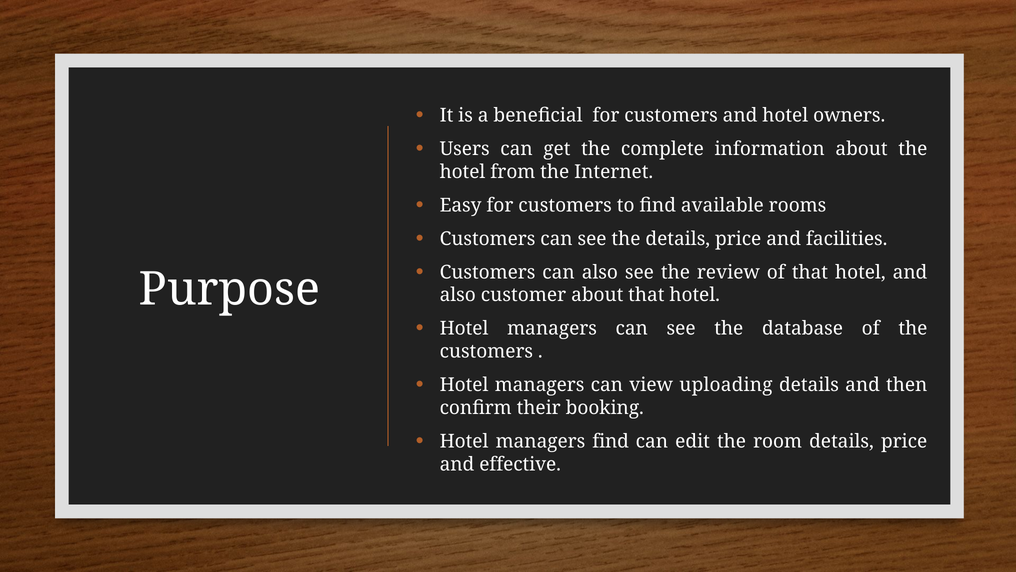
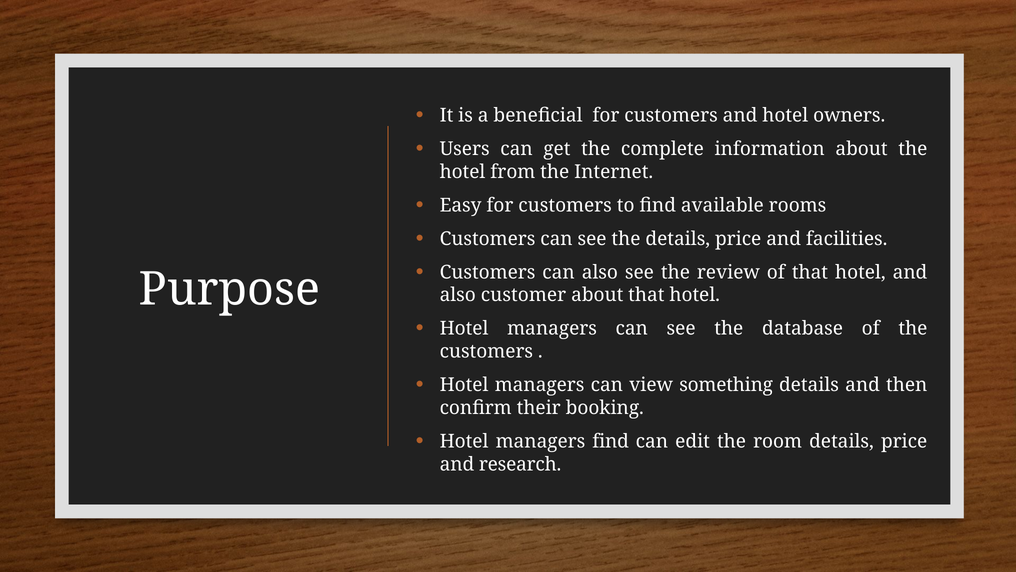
uploading: uploading -> something (726, 385)
effective: effective -> research (520, 464)
